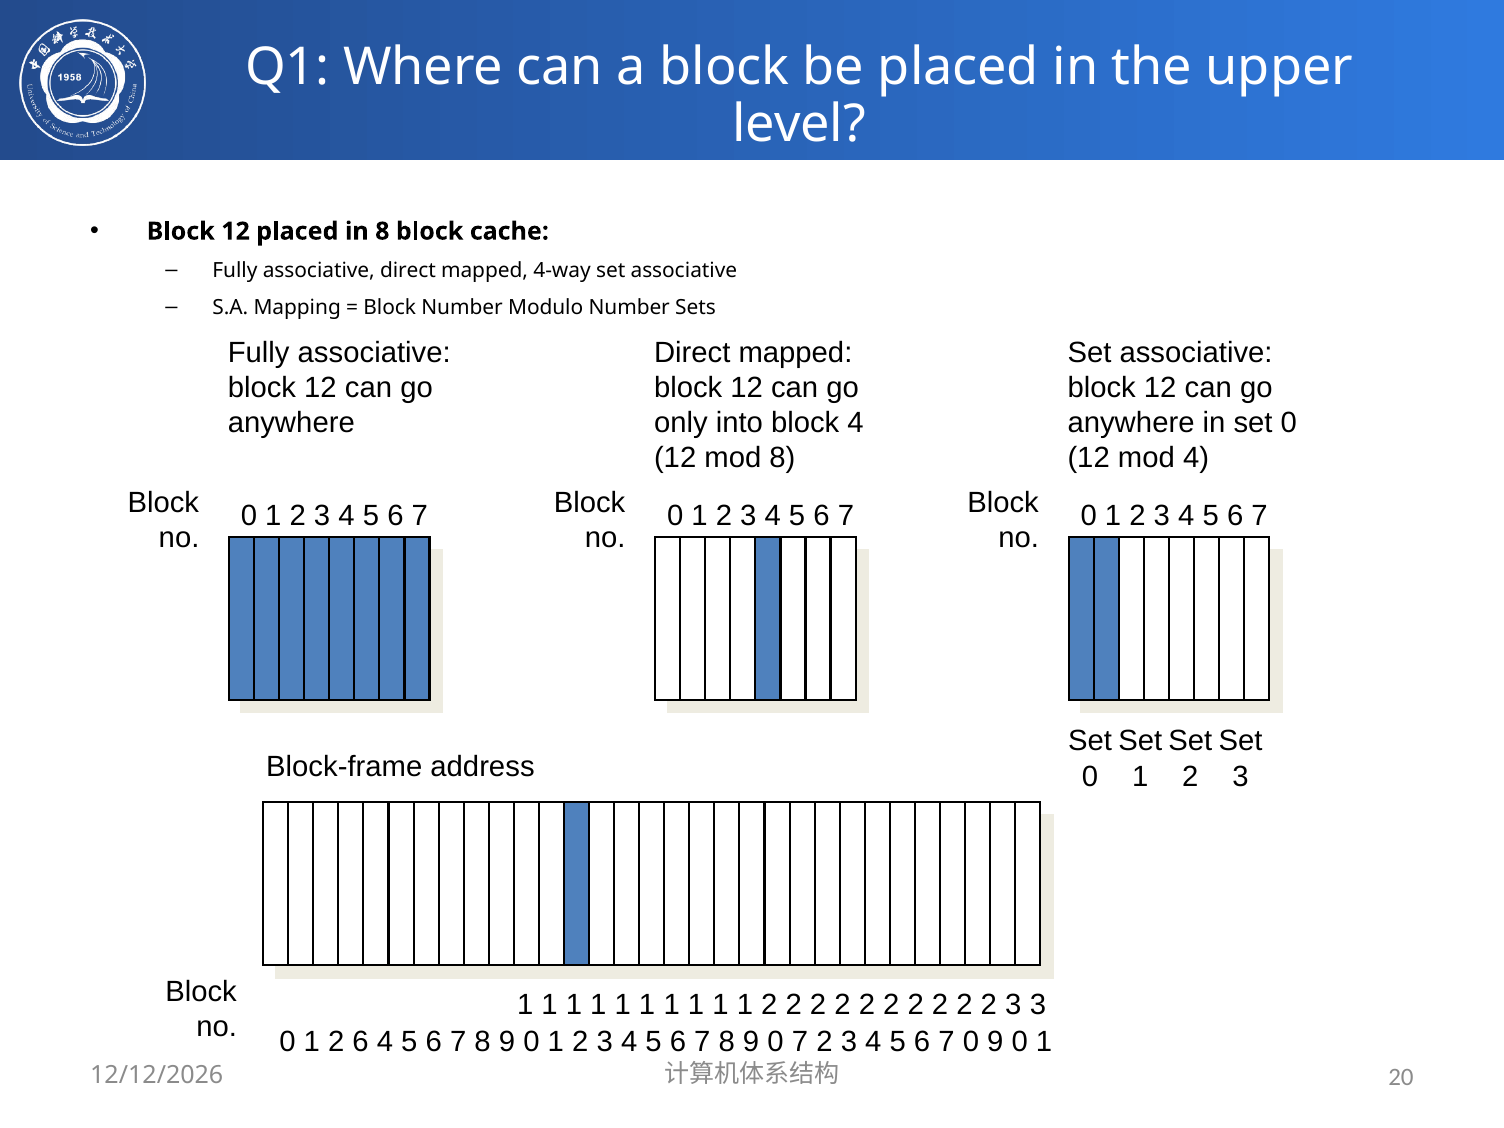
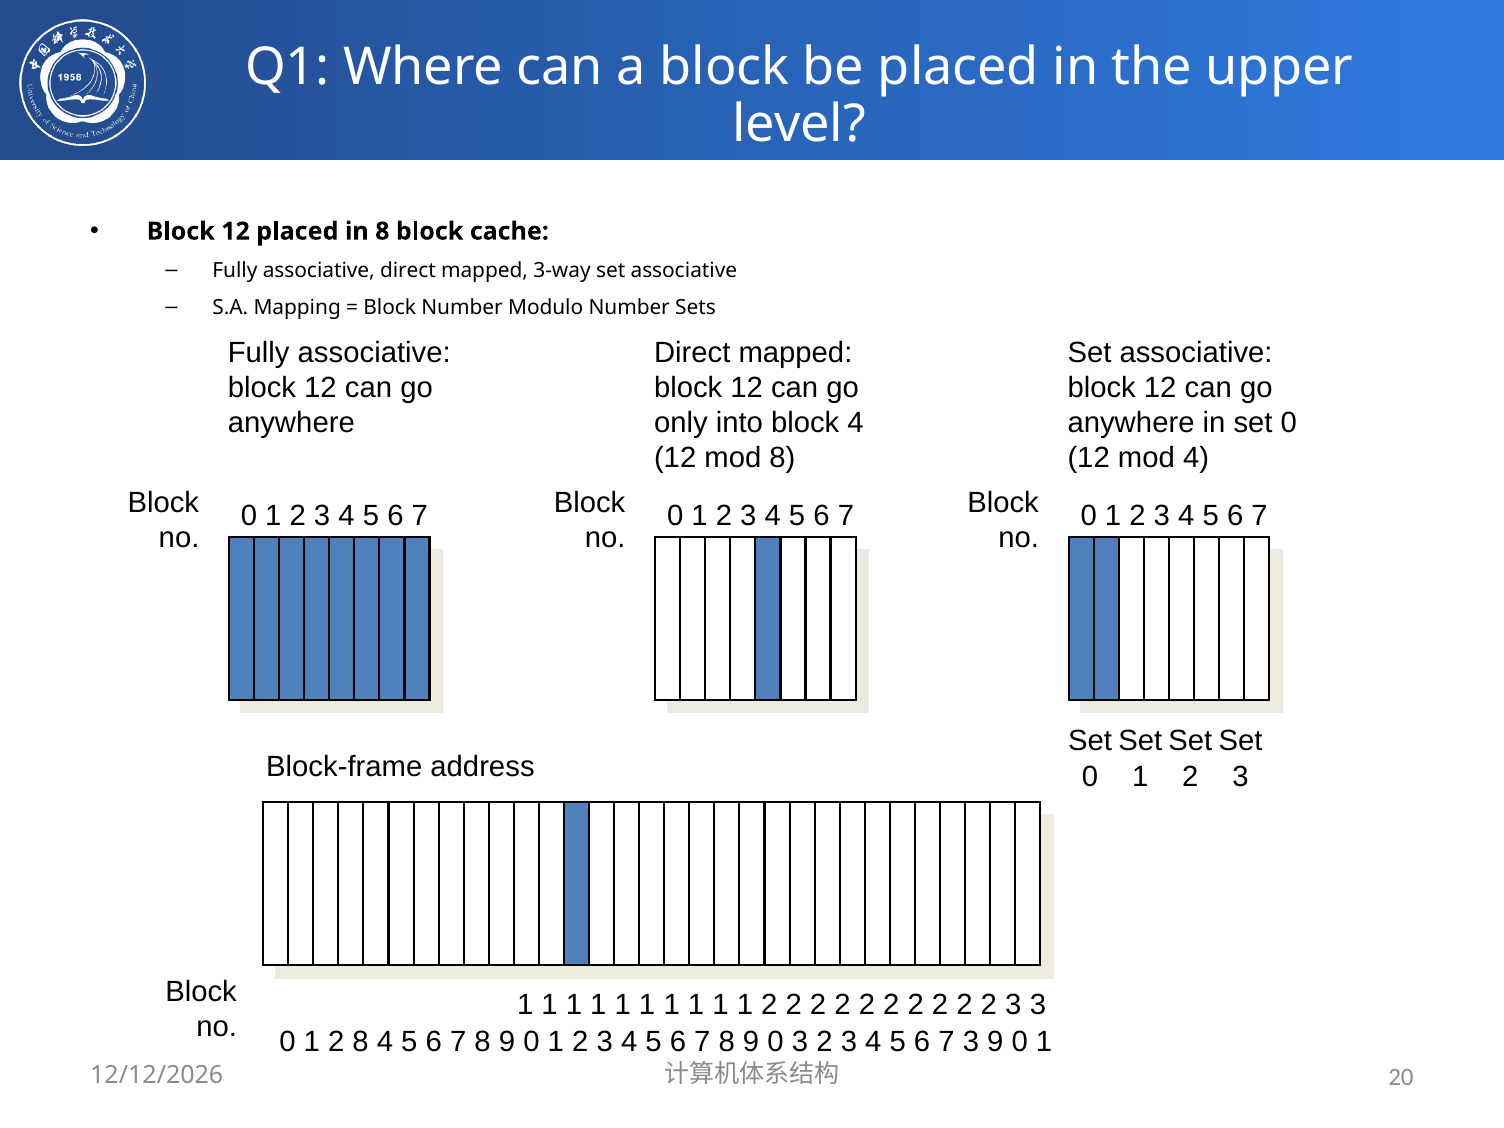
4-way: 4-way -> 3-way (562, 270)
2 6: 6 -> 8 (361, 1042)
0 7: 7 -> 3 (800, 1042)
7 0: 0 -> 3 (971, 1042)
